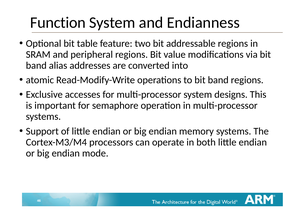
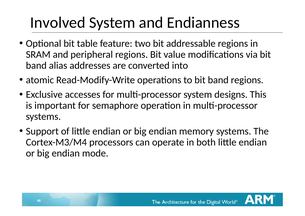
Function: Function -> Involved (58, 23)
